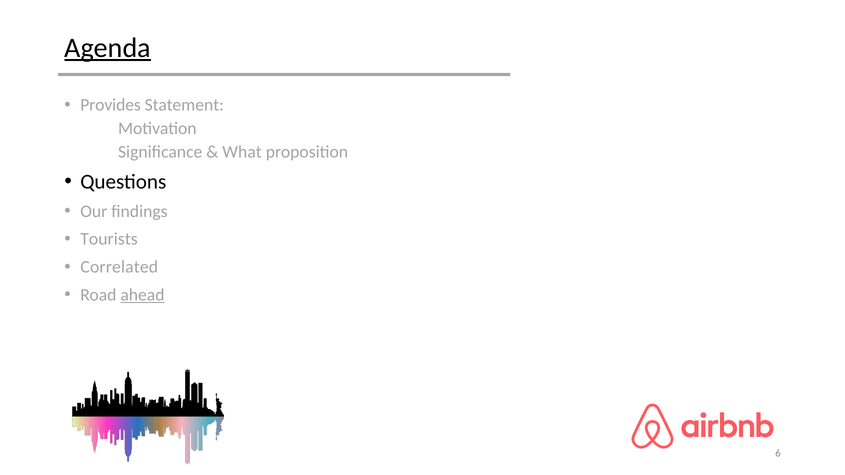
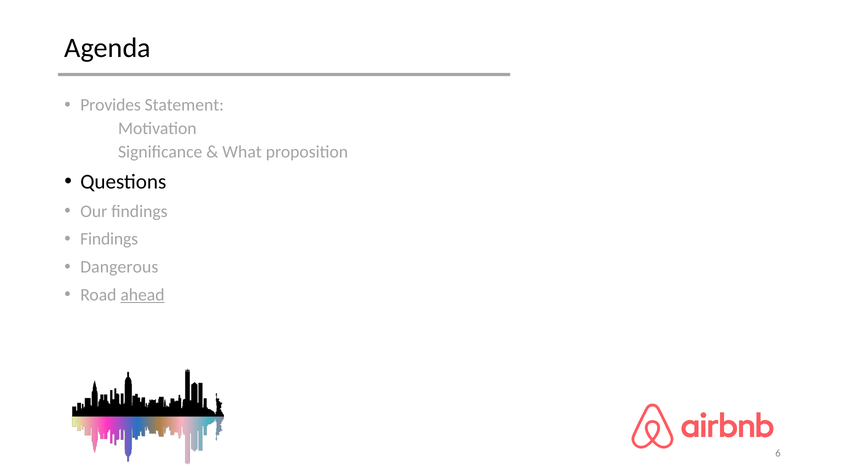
Agenda underline: present -> none (108, 48)
Tourists: Tourists -> Findings (109, 239)
Correlated: Correlated -> Dangerous (119, 267)
